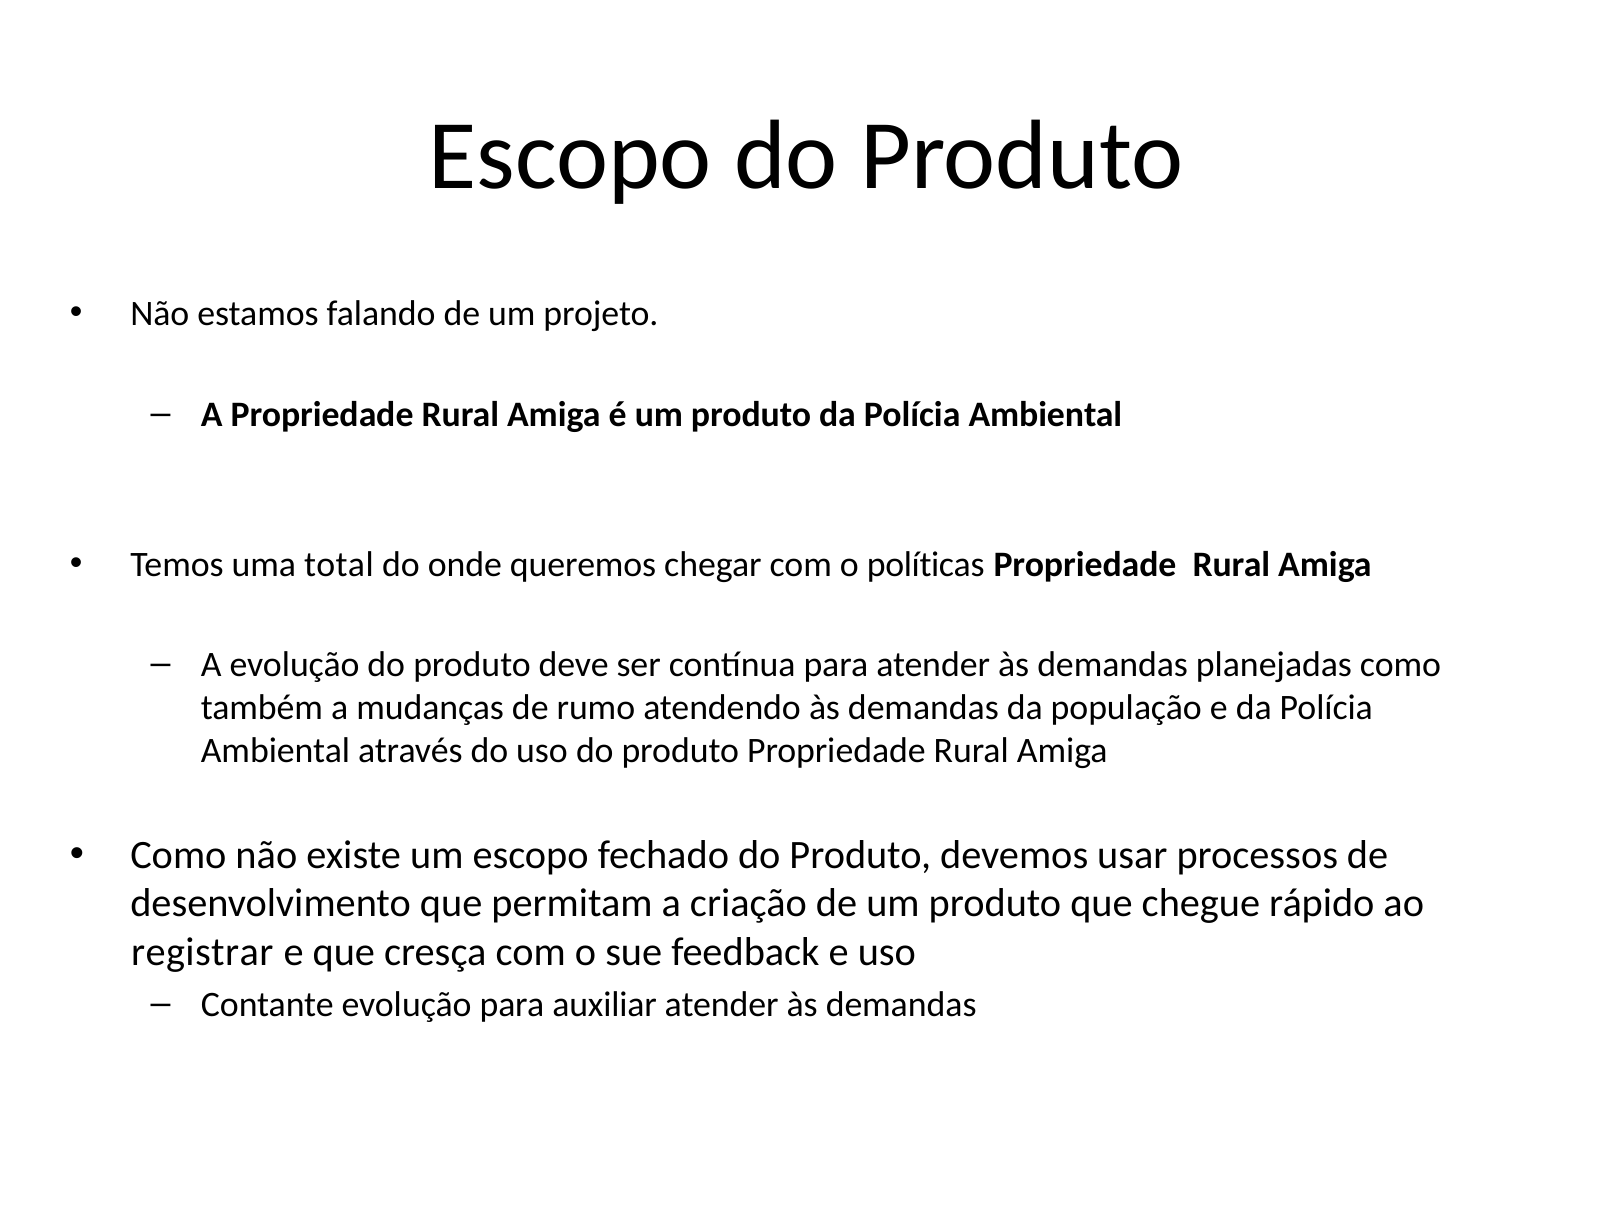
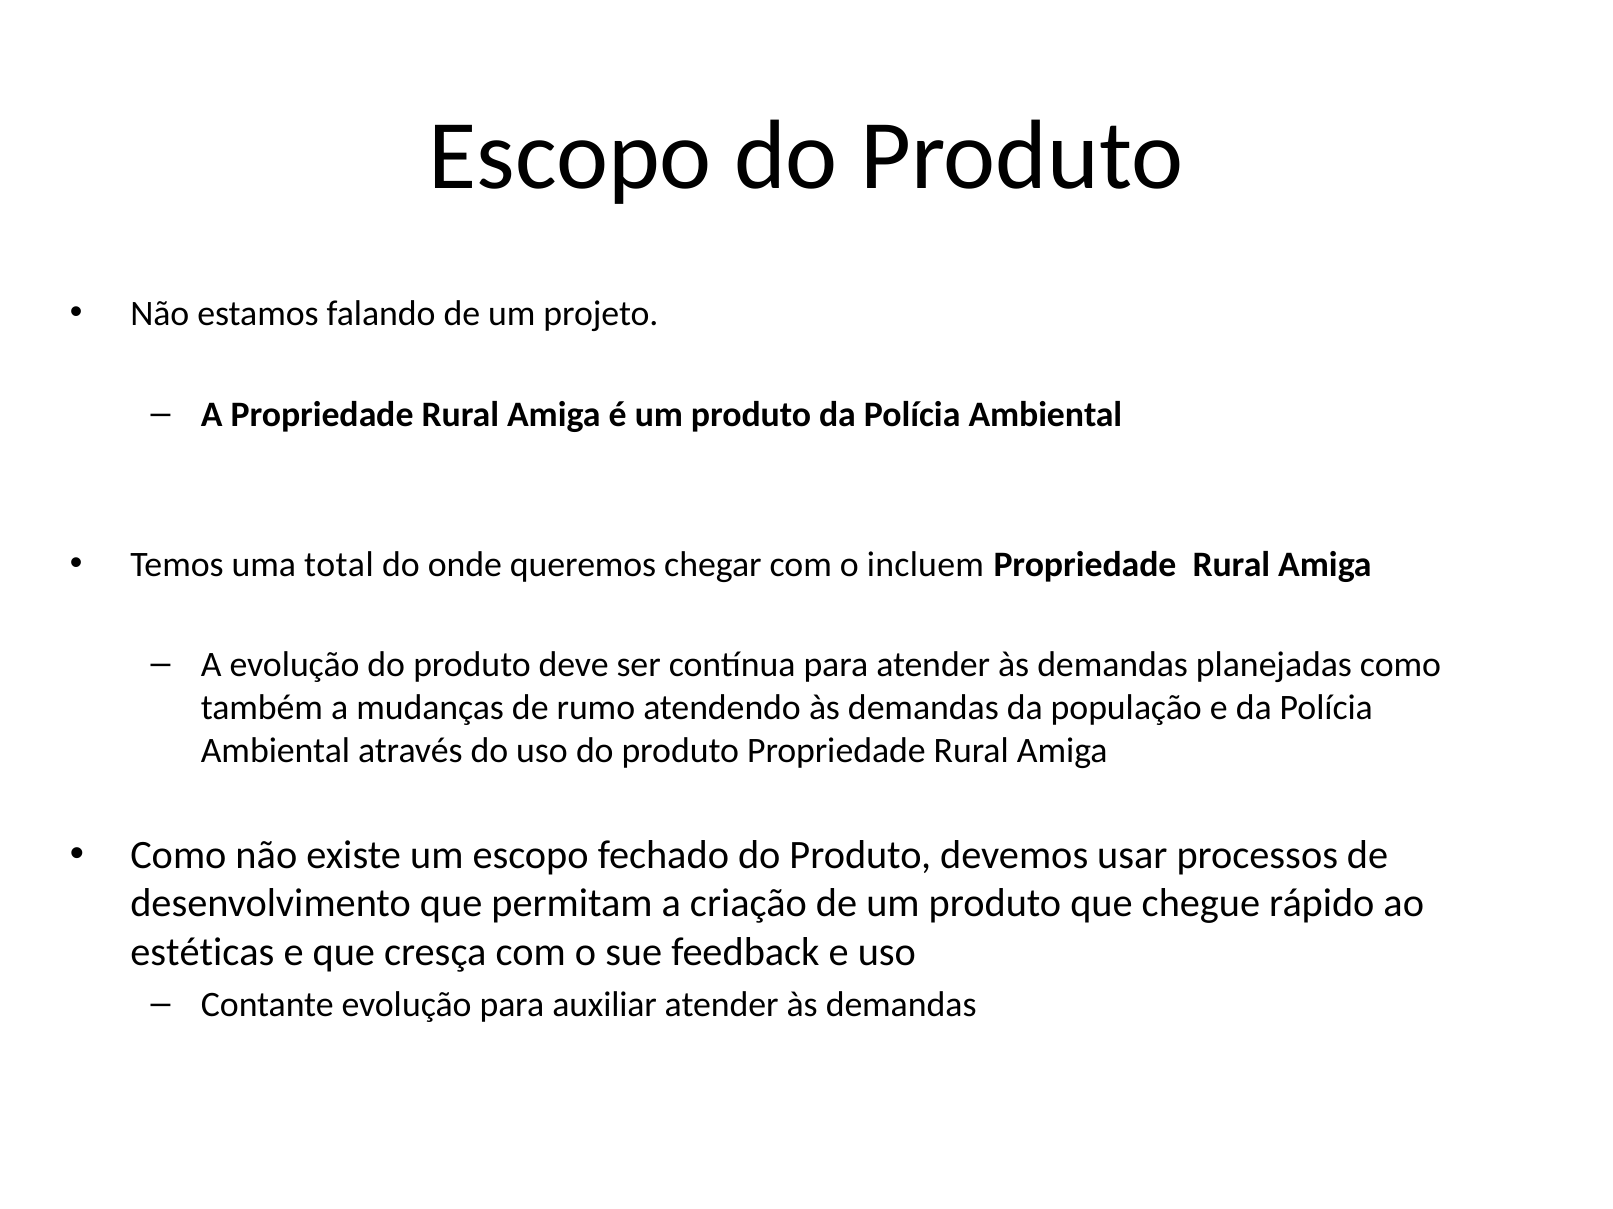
políticas: políticas -> incluem (925, 565)
registrar: registrar -> estéticas (202, 953)
